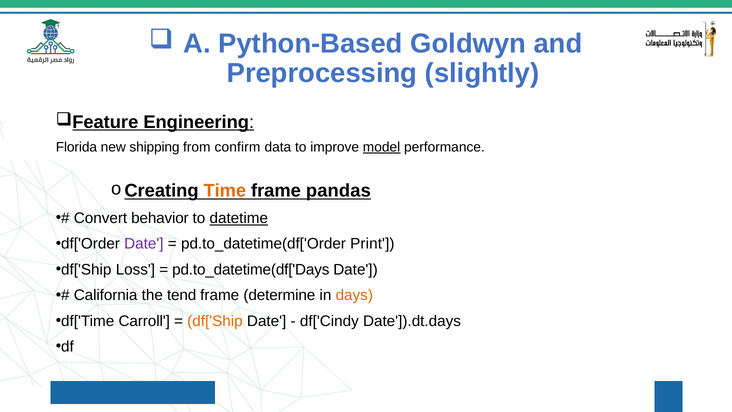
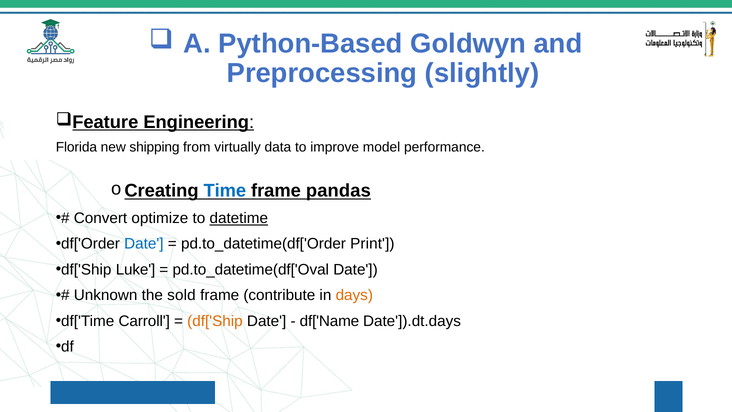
confirm: confirm -> virtually (238, 147)
model underline: present -> none (382, 147)
Time colour: orange -> blue (225, 191)
behavior: behavior -> optimize (160, 218)
Date colour: purple -> blue (144, 244)
Loss: Loss -> Luke (135, 270)
pd.to_datetime(df['Days: pd.to_datetime(df['Days -> pd.to_datetime(df['Oval (251, 270)
California: California -> Unknown (106, 295)
tend: tend -> sold (181, 295)
determine: determine -> contribute (279, 295)
df['Cindy: df['Cindy -> df['Name (329, 321)
